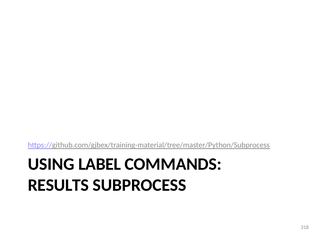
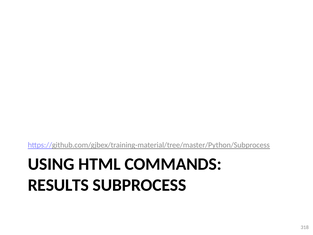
LABEL: LABEL -> HTML (100, 164)
